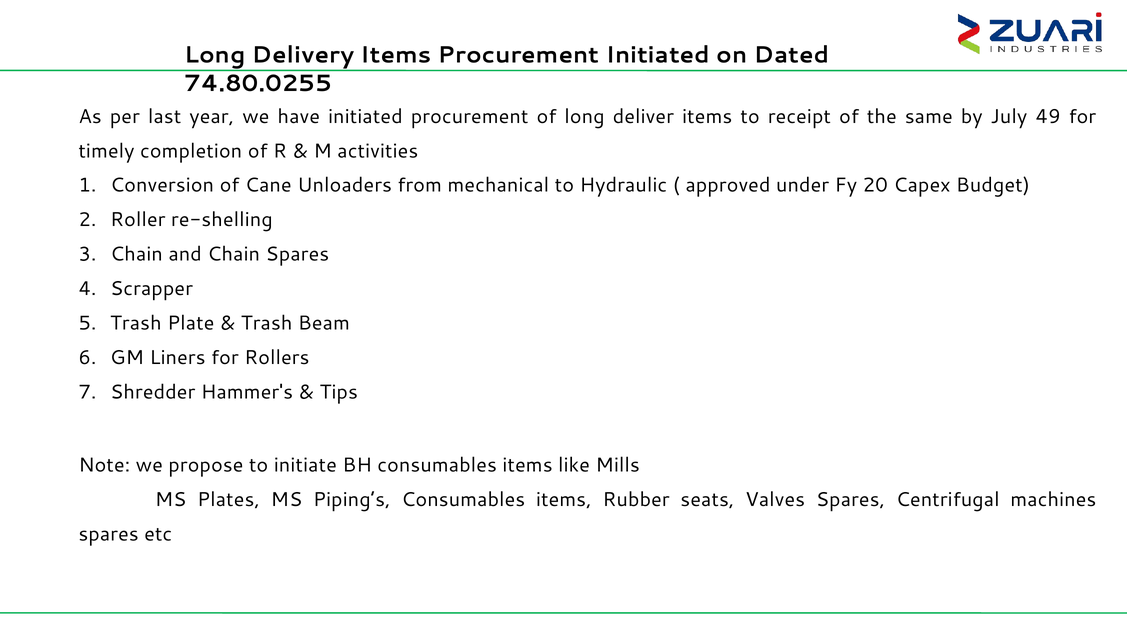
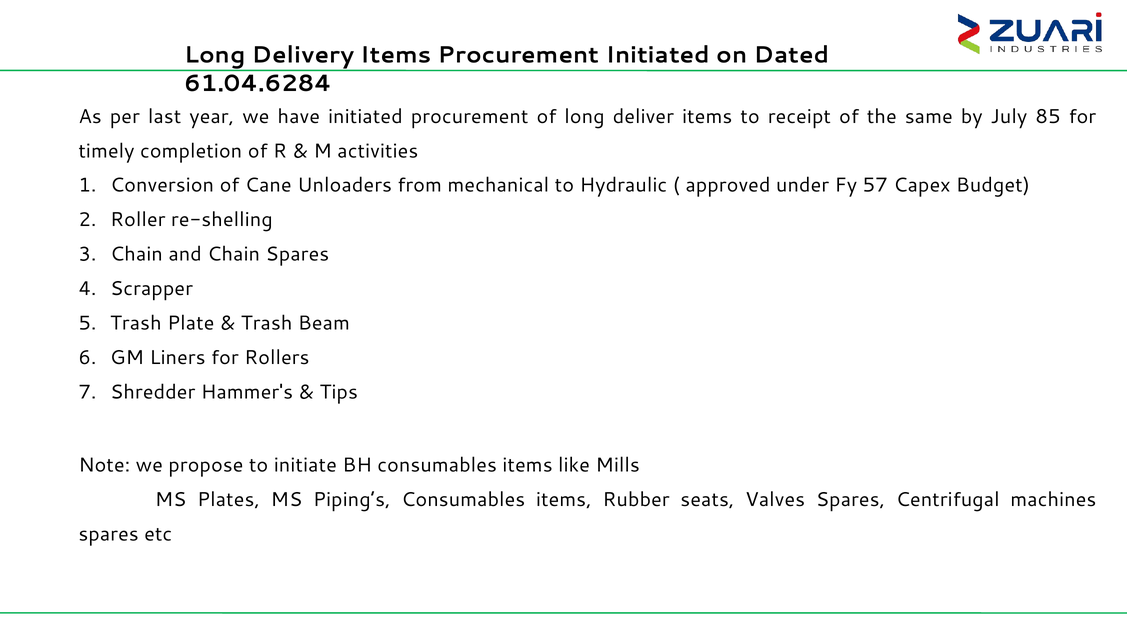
74.80.0255: 74.80.0255 -> 61.04.6284 (258, 83)
49: 49 -> 85 (1048, 116)
20: 20 -> 57 (875, 185)
